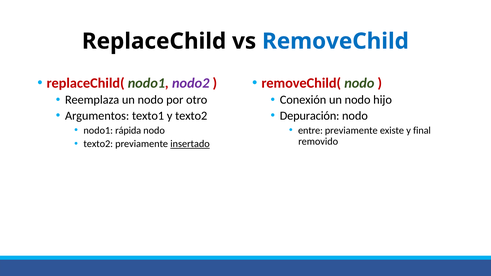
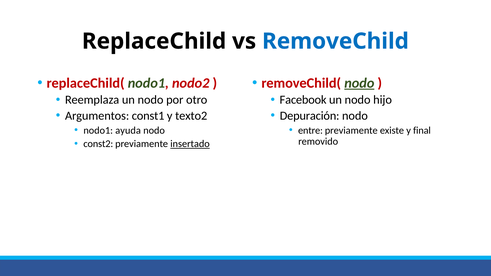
nodo2 colour: purple -> red (191, 83)
nodo underline: none -> present (359, 83)
Conexión: Conexión -> Facebook (303, 100)
texto1: texto1 -> const1 (148, 116)
rápida: rápida -> ayuda (128, 130)
texto2: texto2 -> const2 (98, 144)
